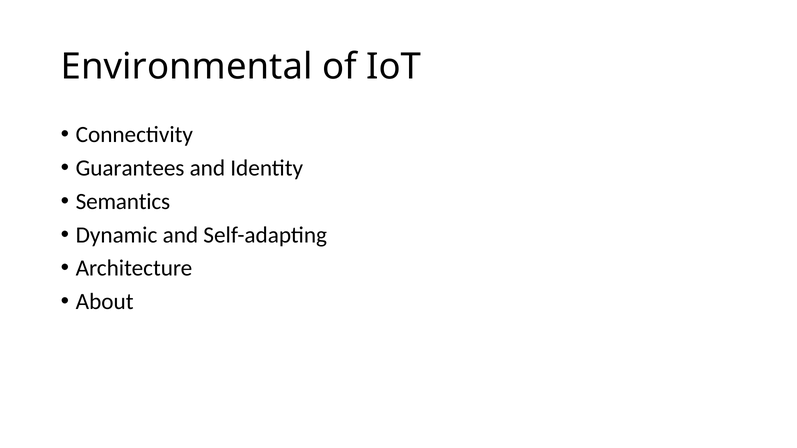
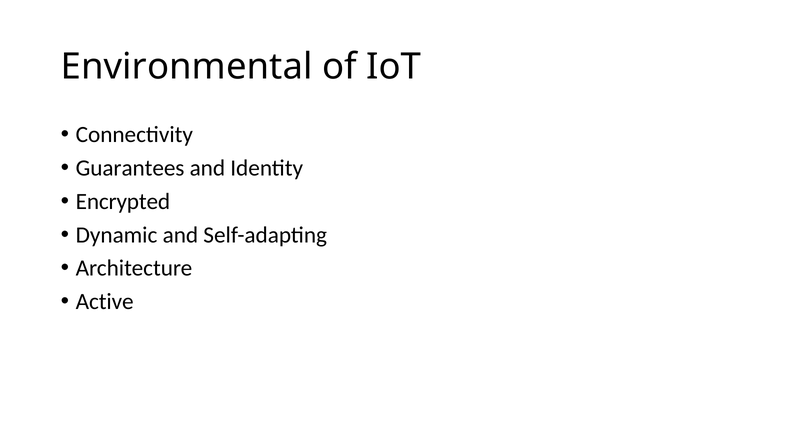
Semantics: Semantics -> Encrypted (123, 202)
About: About -> Active (105, 302)
